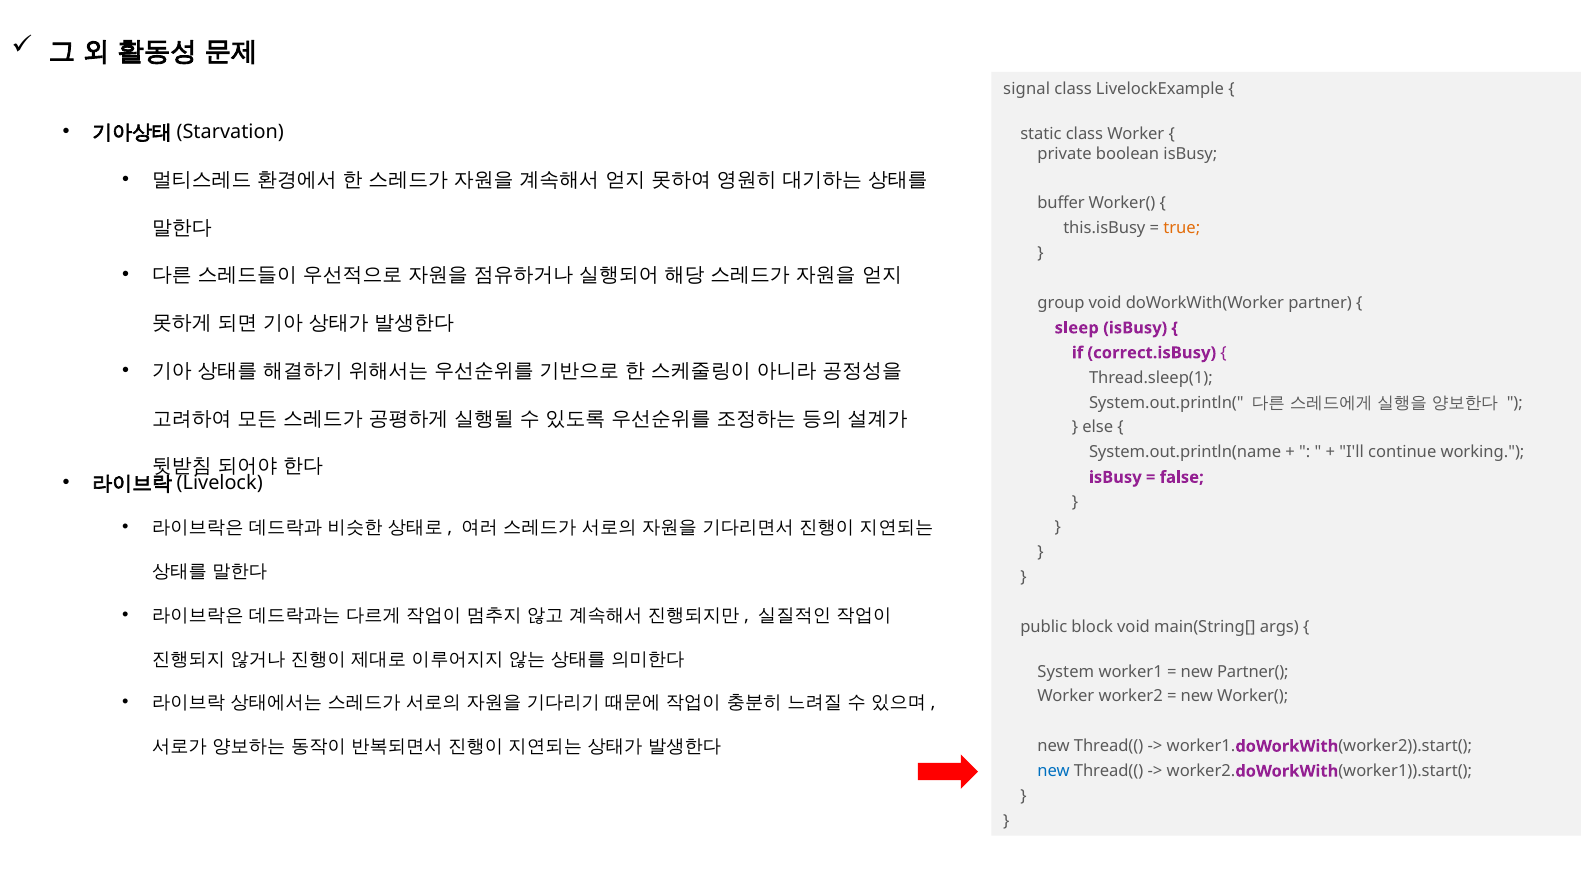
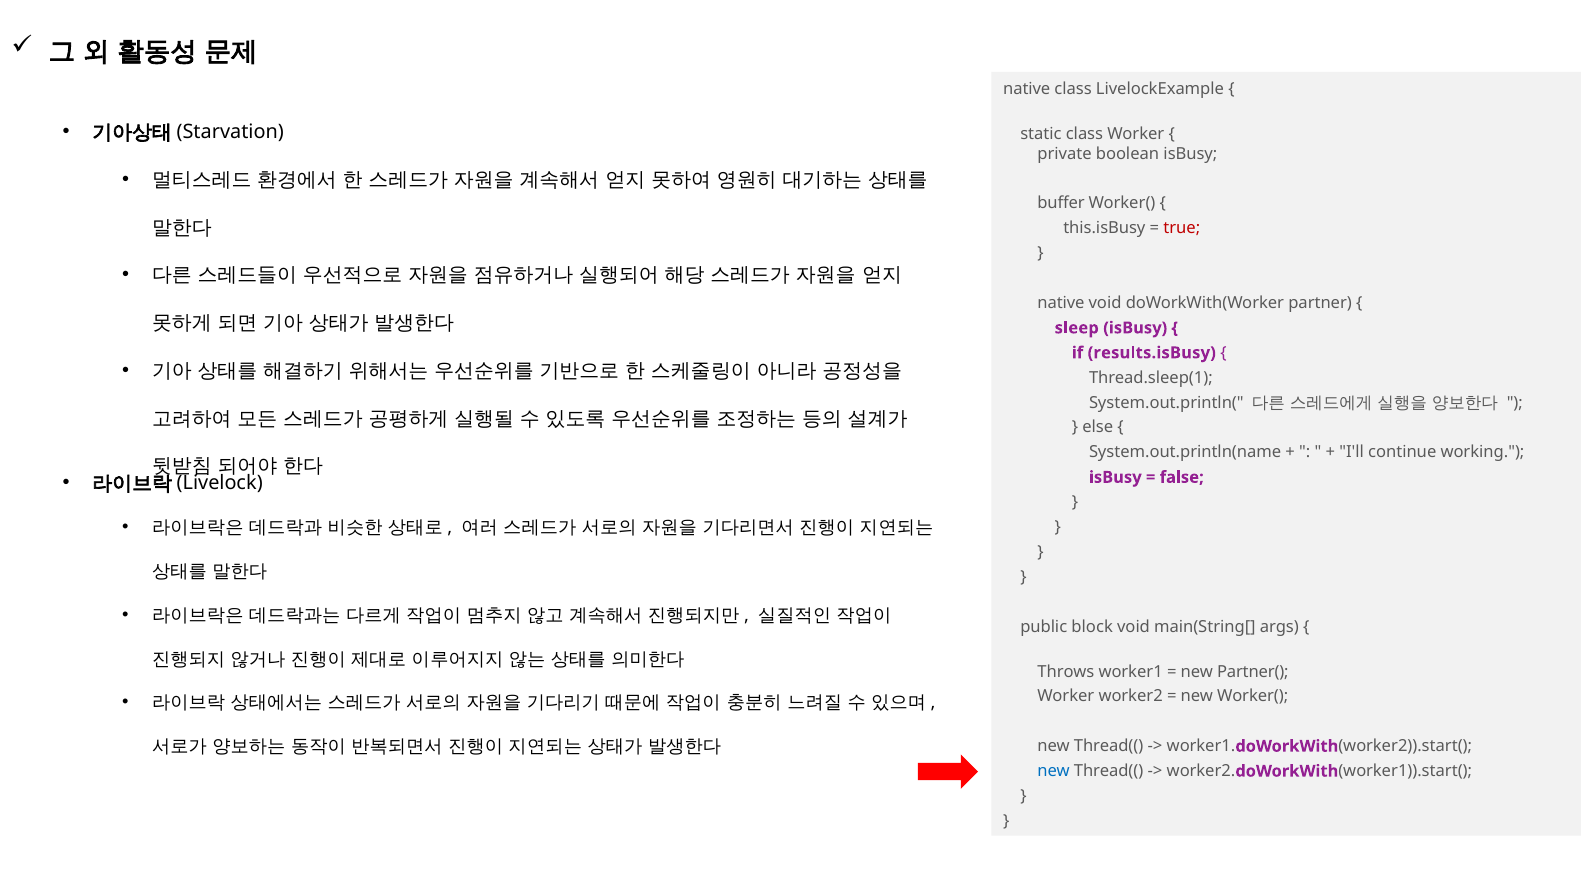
signal: signal -> native (1027, 89)
true colour: orange -> red (1182, 228)
group: group -> native (1061, 303)
correct.isBusy: correct.isBusy -> results.isBusy (1152, 353)
System: System -> Throws (1066, 672)
